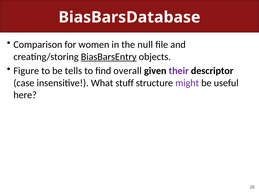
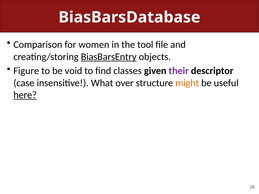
null: null -> tool (145, 45)
tells: tells -> void (73, 71)
overall: overall -> classes (128, 71)
stuff: stuff -> over (125, 83)
might colour: purple -> orange (187, 83)
here underline: none -> present (25, 95)
